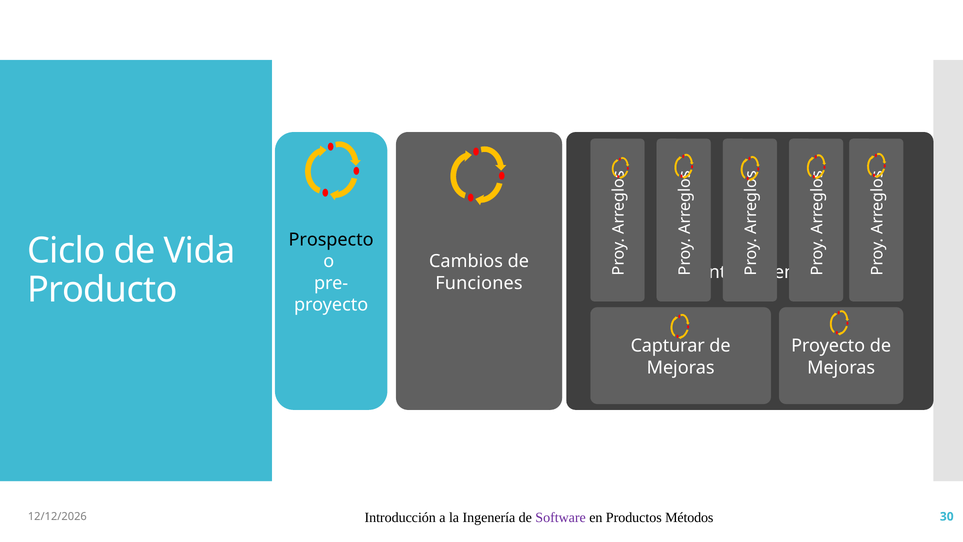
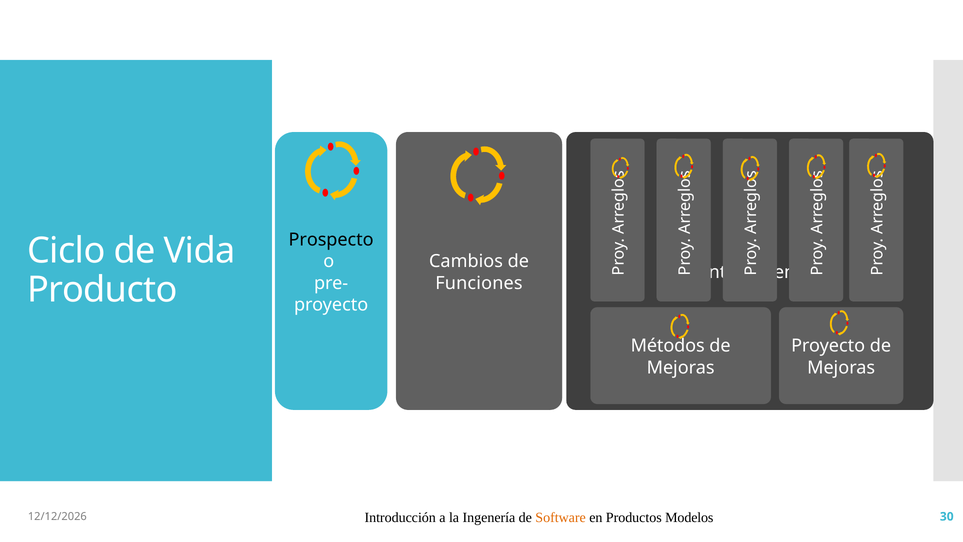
Capturar: Capturar -> Métodos (668, 346)
Software colour: purple -> orange (561, 517)
Métodos: Métodos -> Modelos (689, 517)
